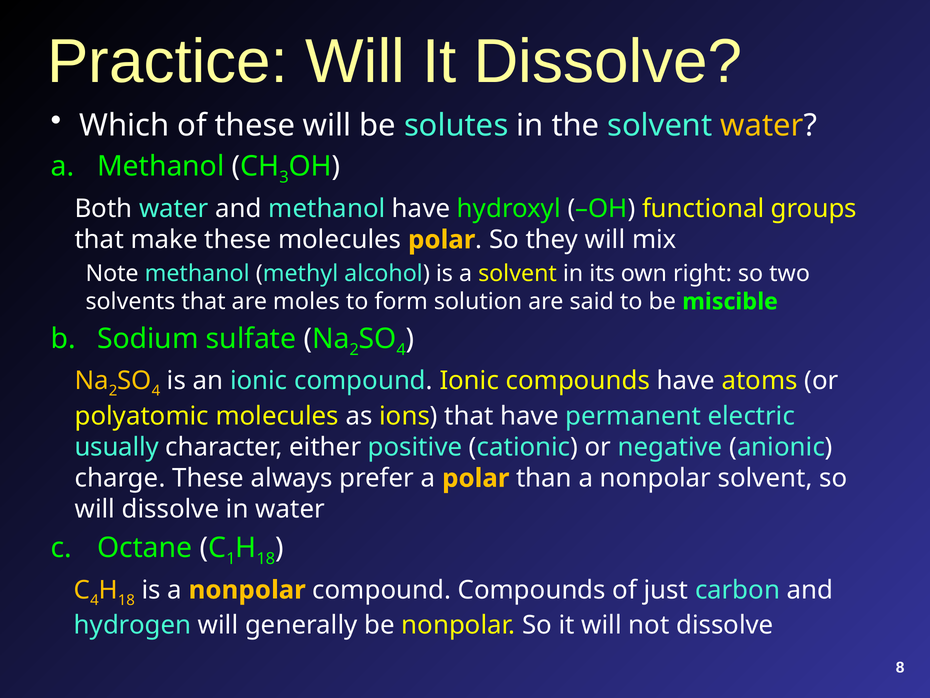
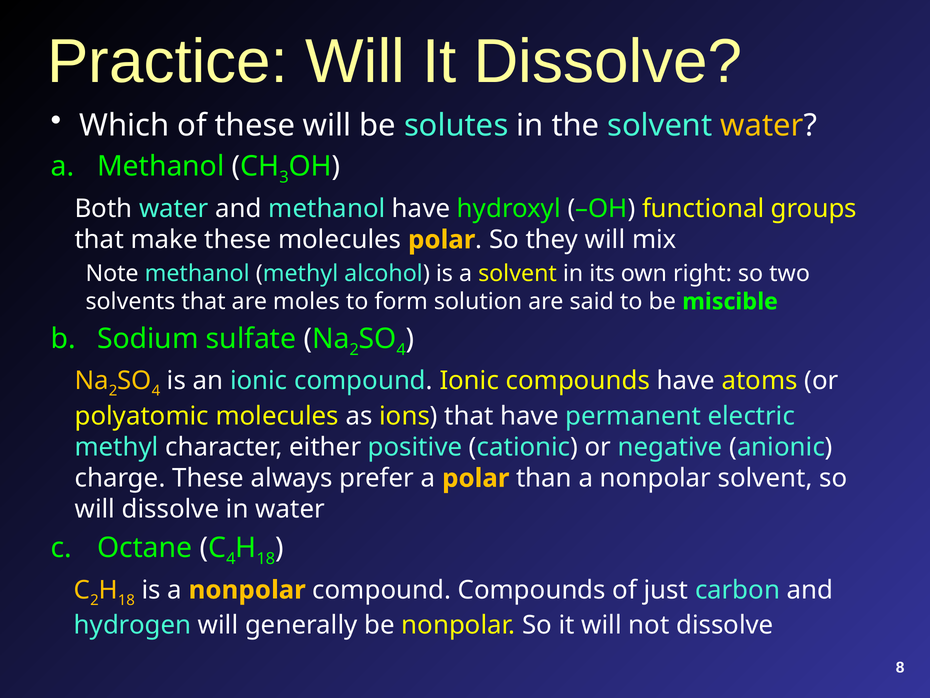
usually: usually -> methyl (117, 447)
1: 1 -> 4 (231, 558)
4: 4 -> 2 (94, 600)
